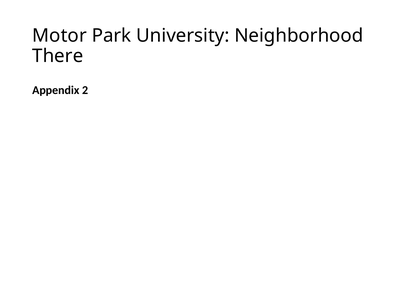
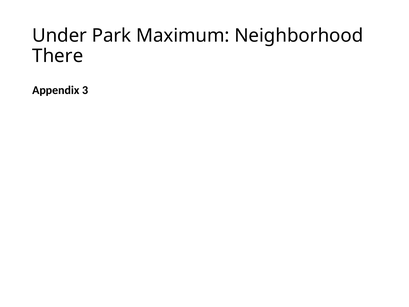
Motor: Motor -> Under (60, 36)
University: University -> Maximum (183, 36)
2: 2 -> 3 (85, 90)
